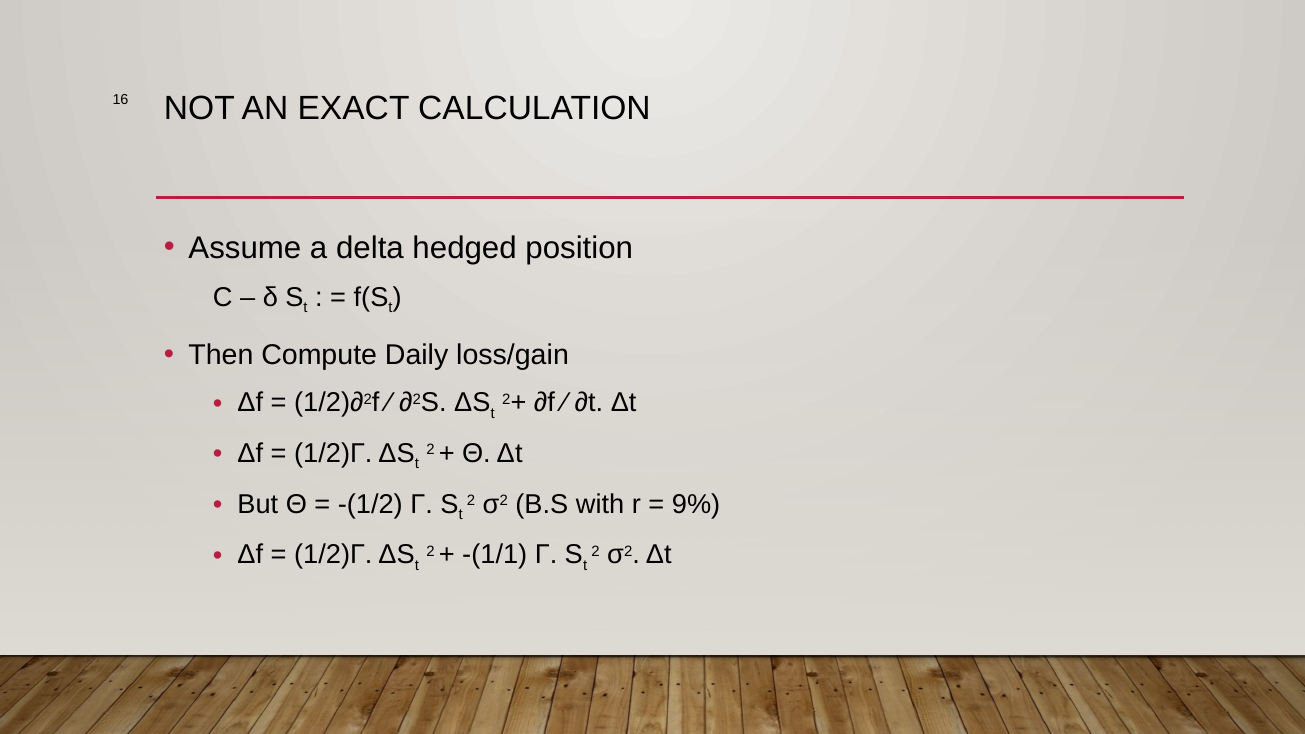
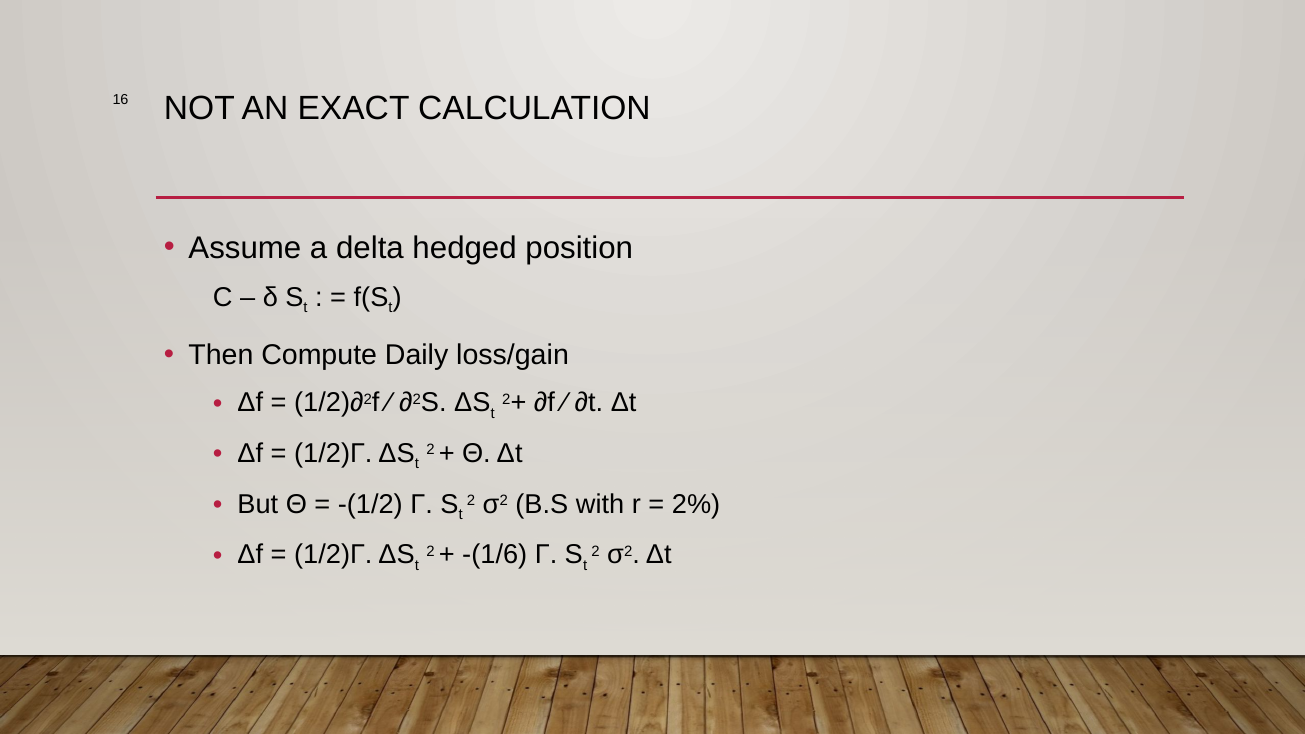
9%: 9% -> 2% (696, 504)
-(1/1: -(1/1 -> -(1/6 (495, 555)
